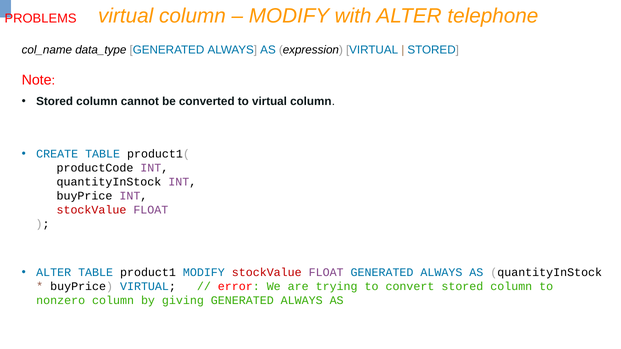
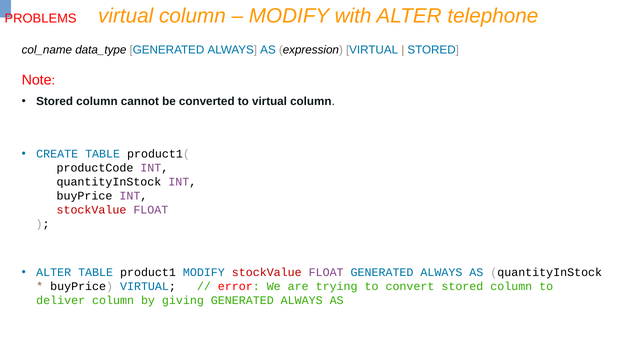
nonzero: nonzero -> deliver (61, 301)
